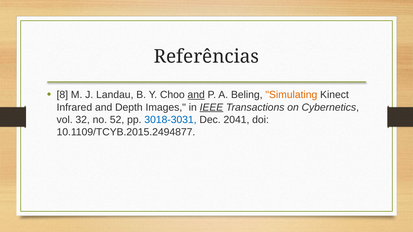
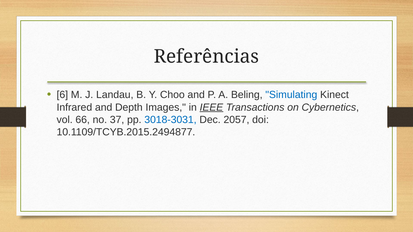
8: 8 -> 6 (62, 95)
and underline: present -> none (196, 95)
Simulating colour: orange -> blue (291, 95)
32: 32 -> 66 (83, 120)
52: 52 -> 37 (117, 120)
2041: 2041 -> 2057 (236, 120)
